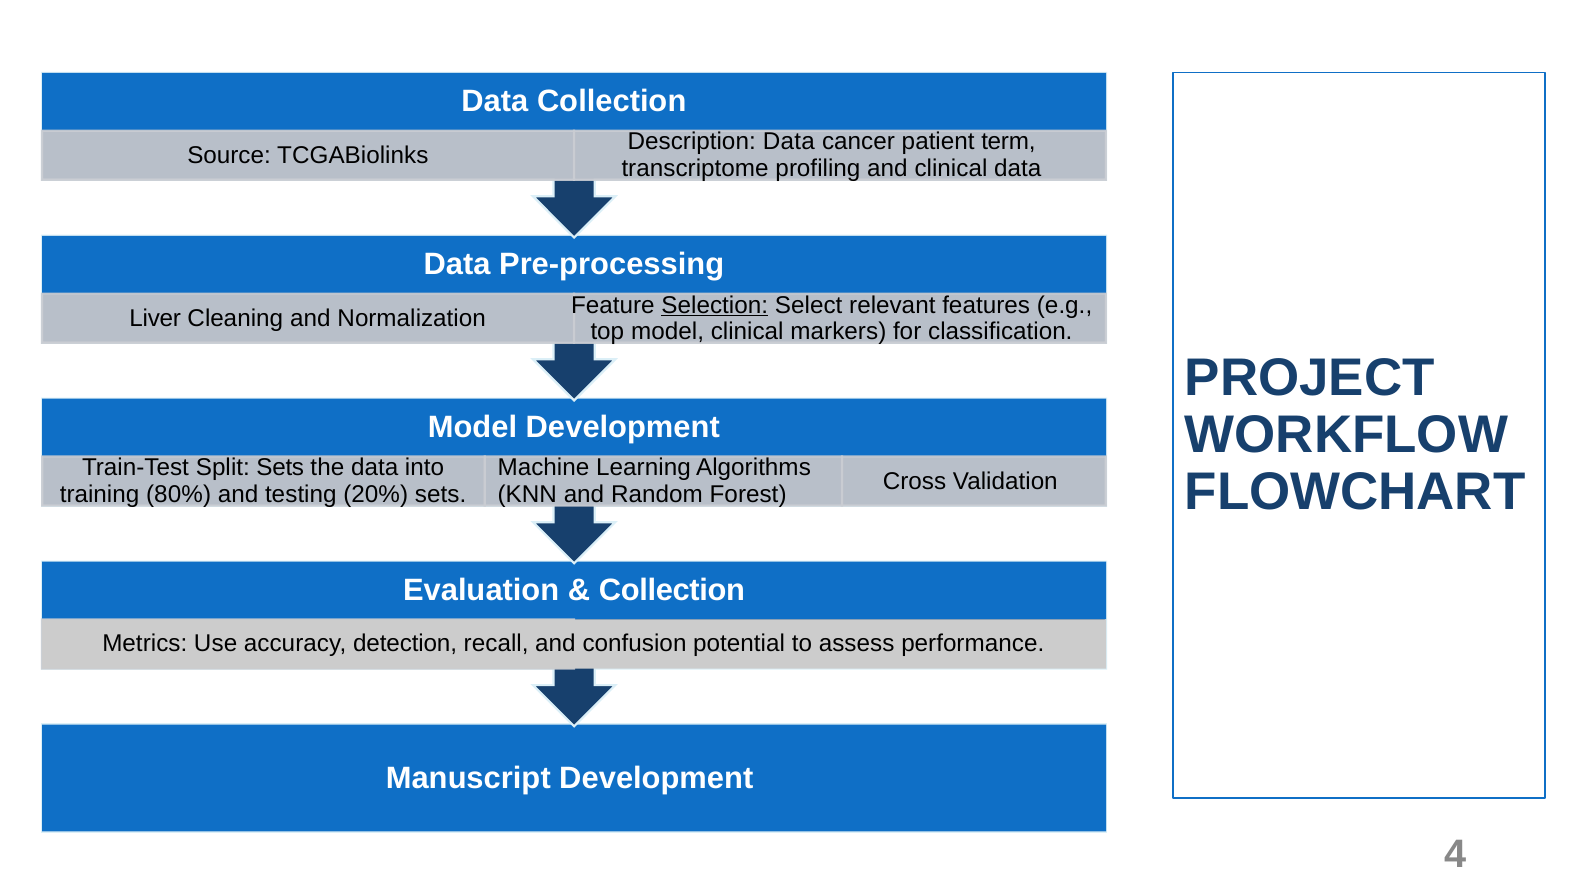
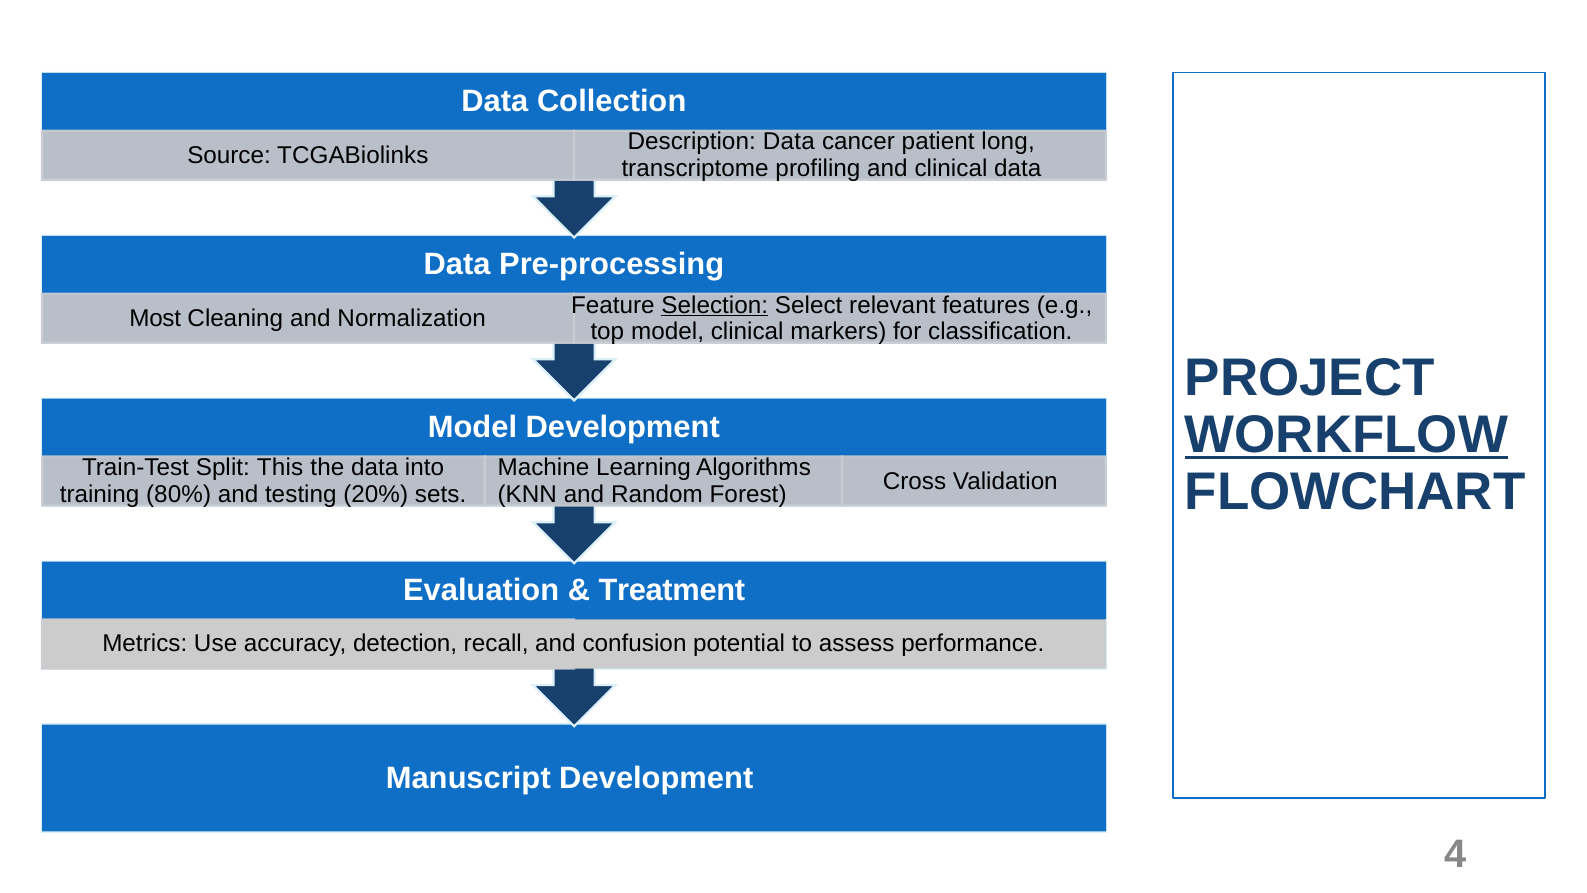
term: term -> long (1008, 142)
Liver: Liver -> Most (155, 318)
WORKFLOW underline: none -> present (1346, 435)
Split Sets: Sets -> This (280, 468)
Collection: Collection -> Treatment (672, 590)
